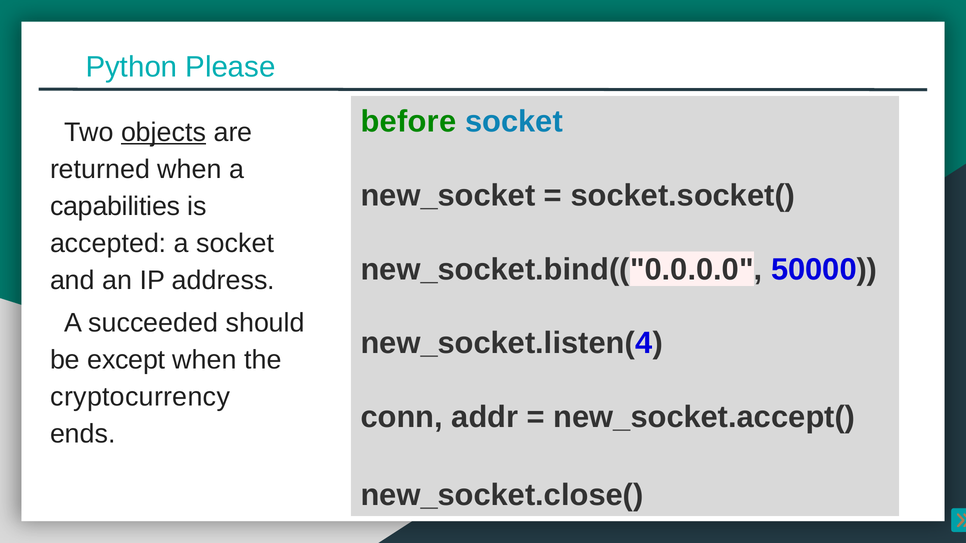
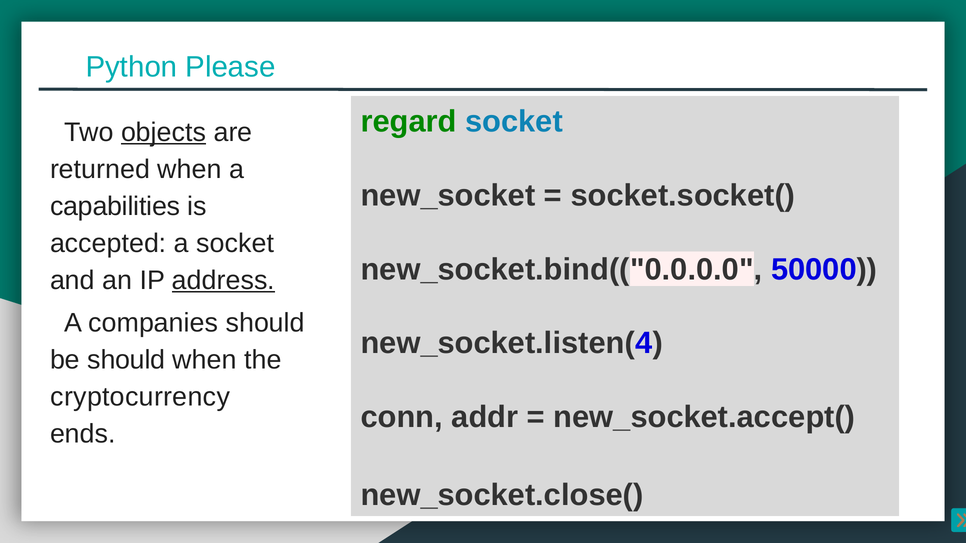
before: before -> regard (409, 122)
address underline: none -> present (223, 281)
succeeded: succeeded -> companies (153, 323)
be except: except -> should (126, 360)
